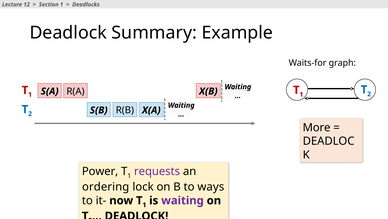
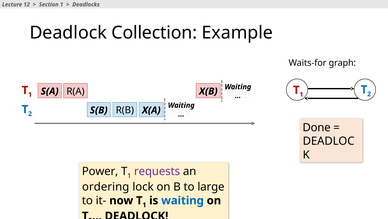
Summary: Summary -> Collection (154, 33)
More: More -> Done (317, 127)
ways: ways -> large (211, 186)
waiting colour: purple -> blue (182, 200)
